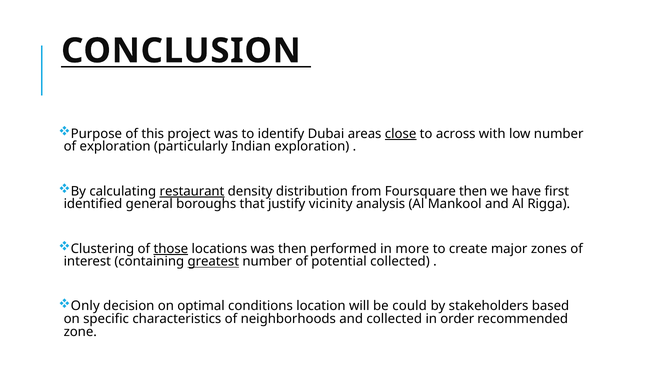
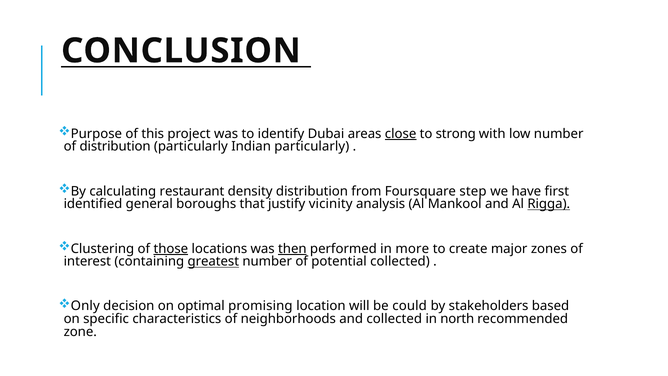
across: across -> strong (456, 134)
of exploration: exploration -> distribution (115, 147)
Indian exploration: exploration -> particularly (312, 147)
restaurant underline: present -> none (192, 191)
Foursquare then: then -> step (473, 191)
Rigga underline: none -> present (549, 204)
then underline: none -> present (292, 249)
conditions: conditions -> promising (260, 306)
order: order -> north (457, 319)
